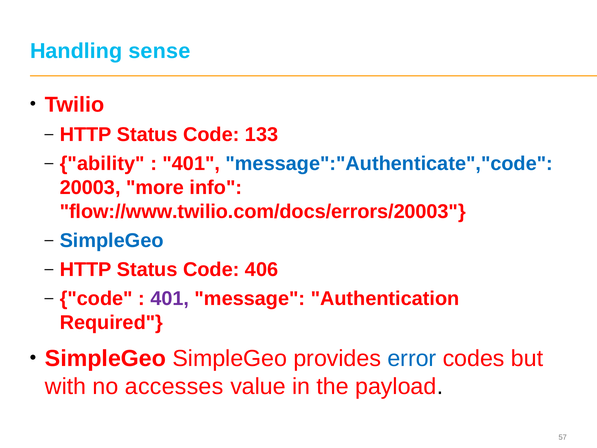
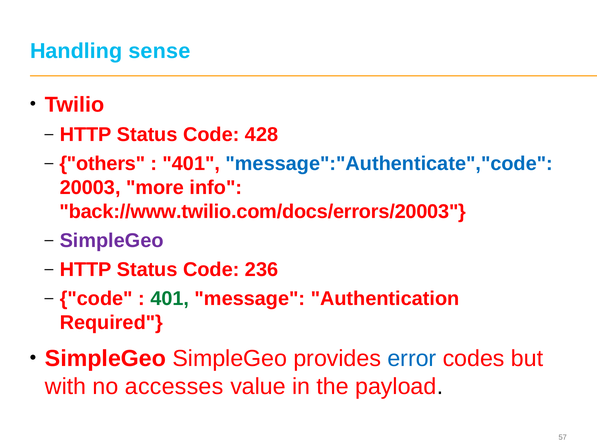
133: 133 -> 428 (262, 135)
ability: ability -> others (102, 164)
flow://www.twilio.com/docs/errors/20003: flow://www.twilio.com/docs/errors/20003 -> back://www.twilio.com/docs/errors/20003 (263, 211)
SimpleGeo colour: blue -> purple (112, 240)
406: 406 -> 236 (262, 270)
401 colour: purple -> green (170, 299)
